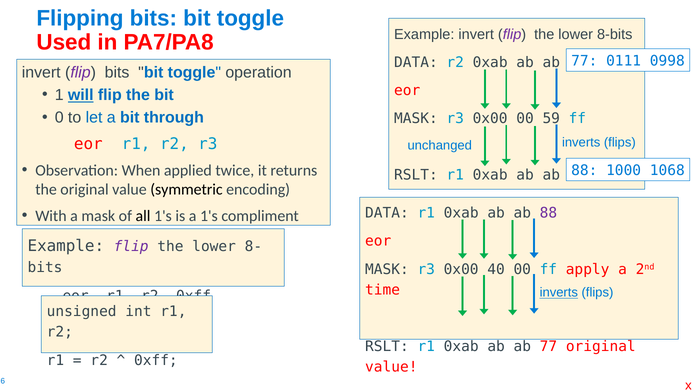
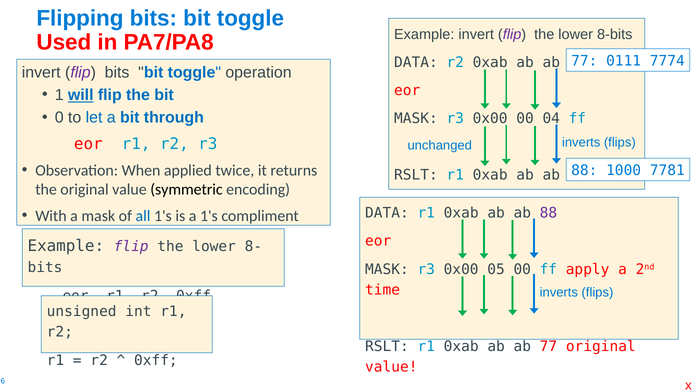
0998: 0998 -> 7774 (667, 61)
59: 59 -> 04 (551, 119)
1068: 1068 -> 7781 (667, 170)
all colour: black -> blue (143, 216)
40: 40 -> 05 (496, 269)
inverts underline: present -> none (559, 293)
